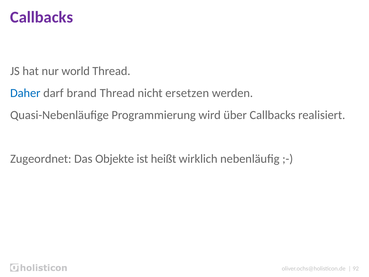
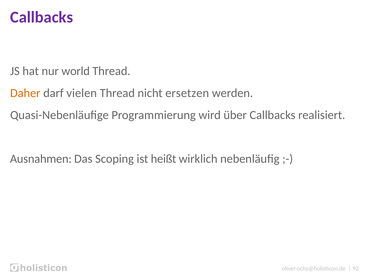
Daher colour: blue -> orange (25, 93)
brand: brand -> vielen (82, 93)
Zugeordnet: Zugeordnet -> Ausnahmen (41, 159)
Objekte: Objekte -> Scoping (115, 159)
